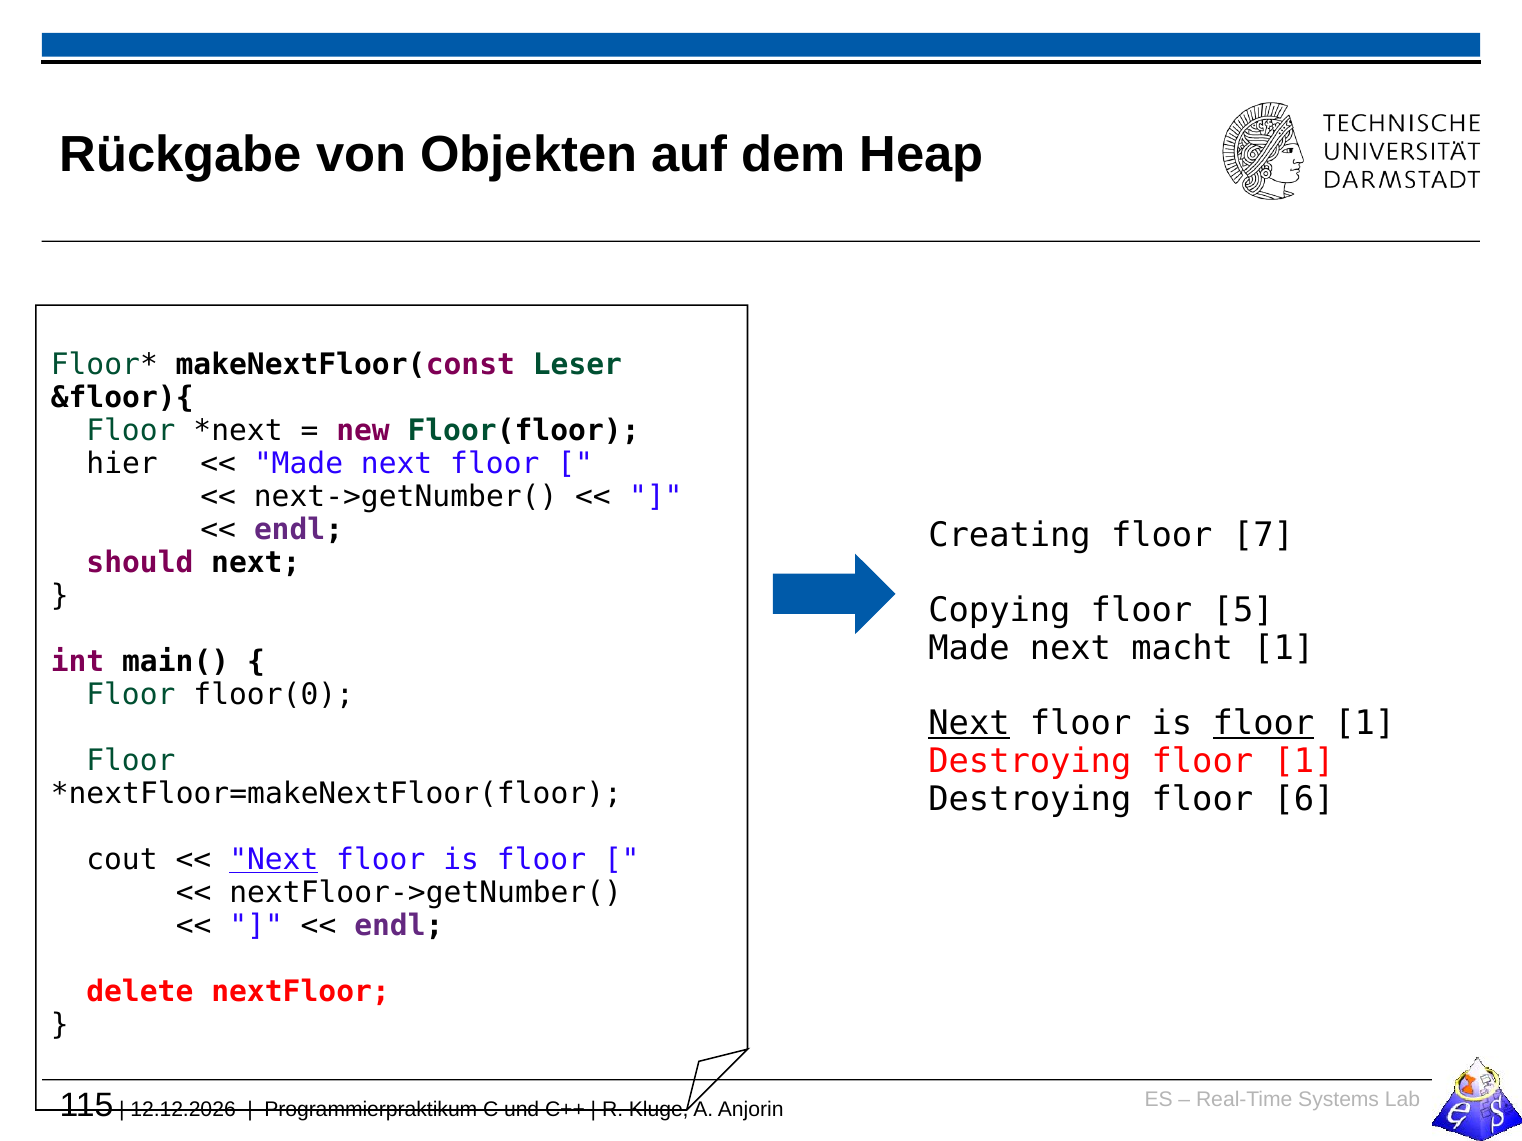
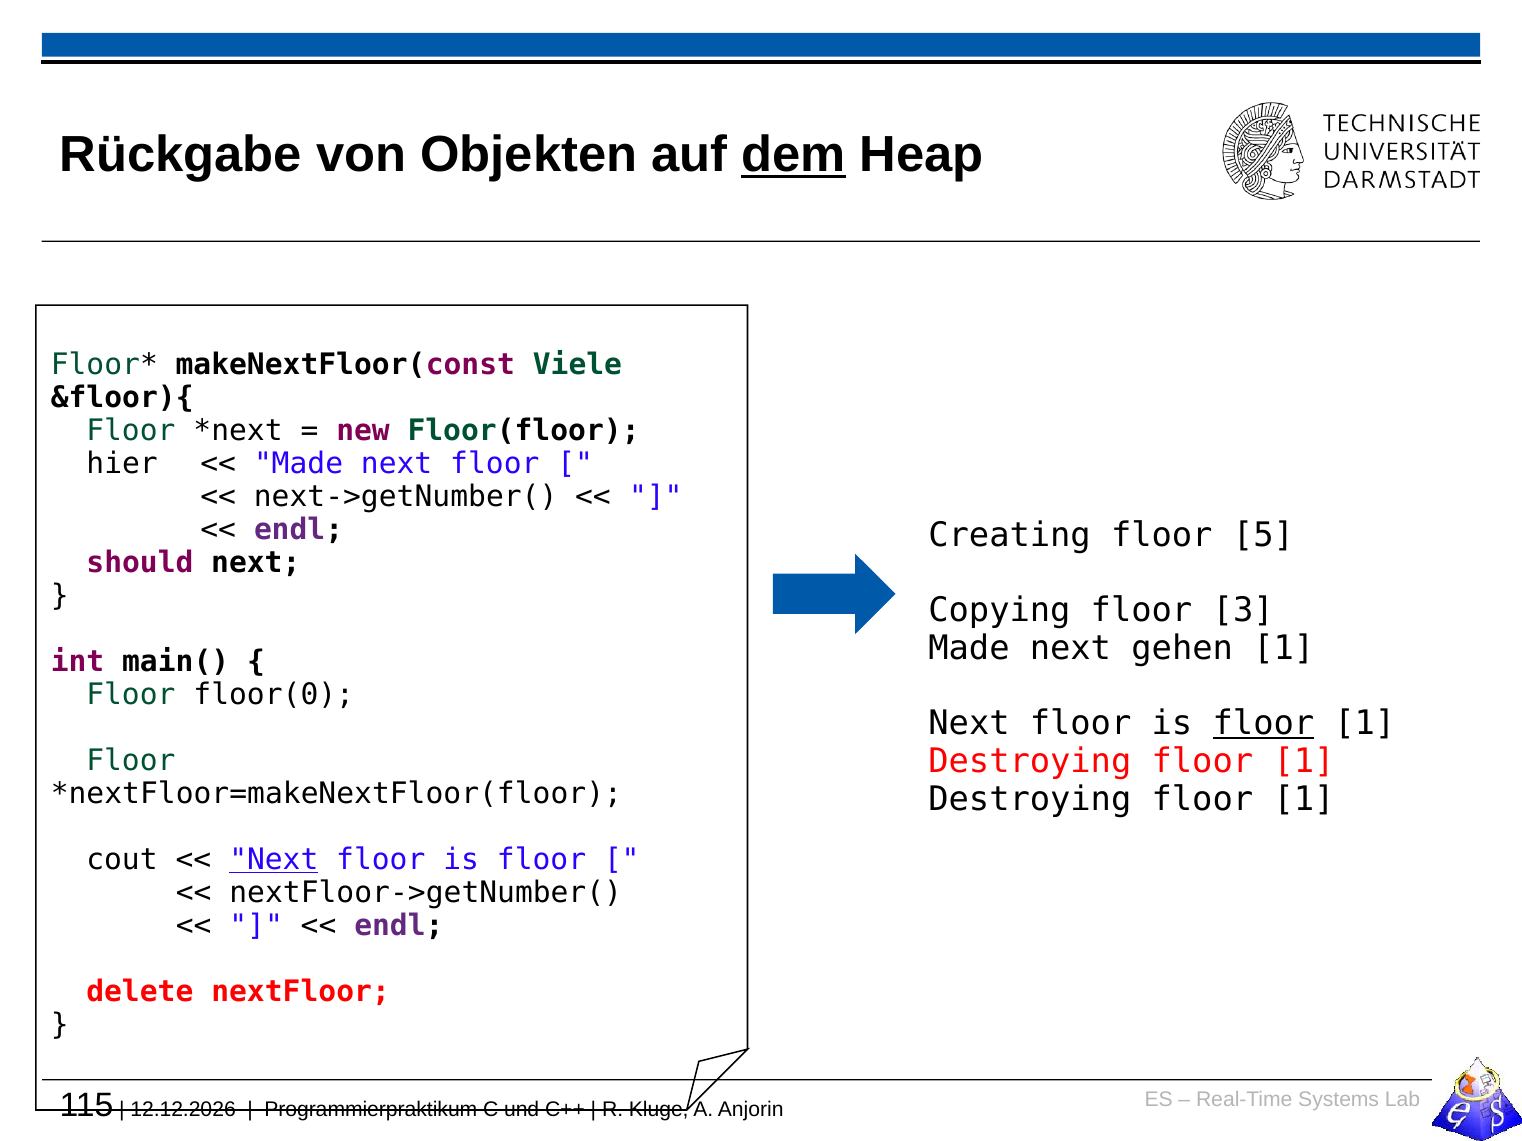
dem underline: none -> present (794, 155)
Leser: Leser -> Viele (577, 365)
7: 7 -> 5 (1263, 535)
5: 5 -> 3 (1243, 611)
macht: macht -> gehen (1182, 648)
Next underline: present -> none (969, 724)
6: 6 -> 1 (1304, 799)
